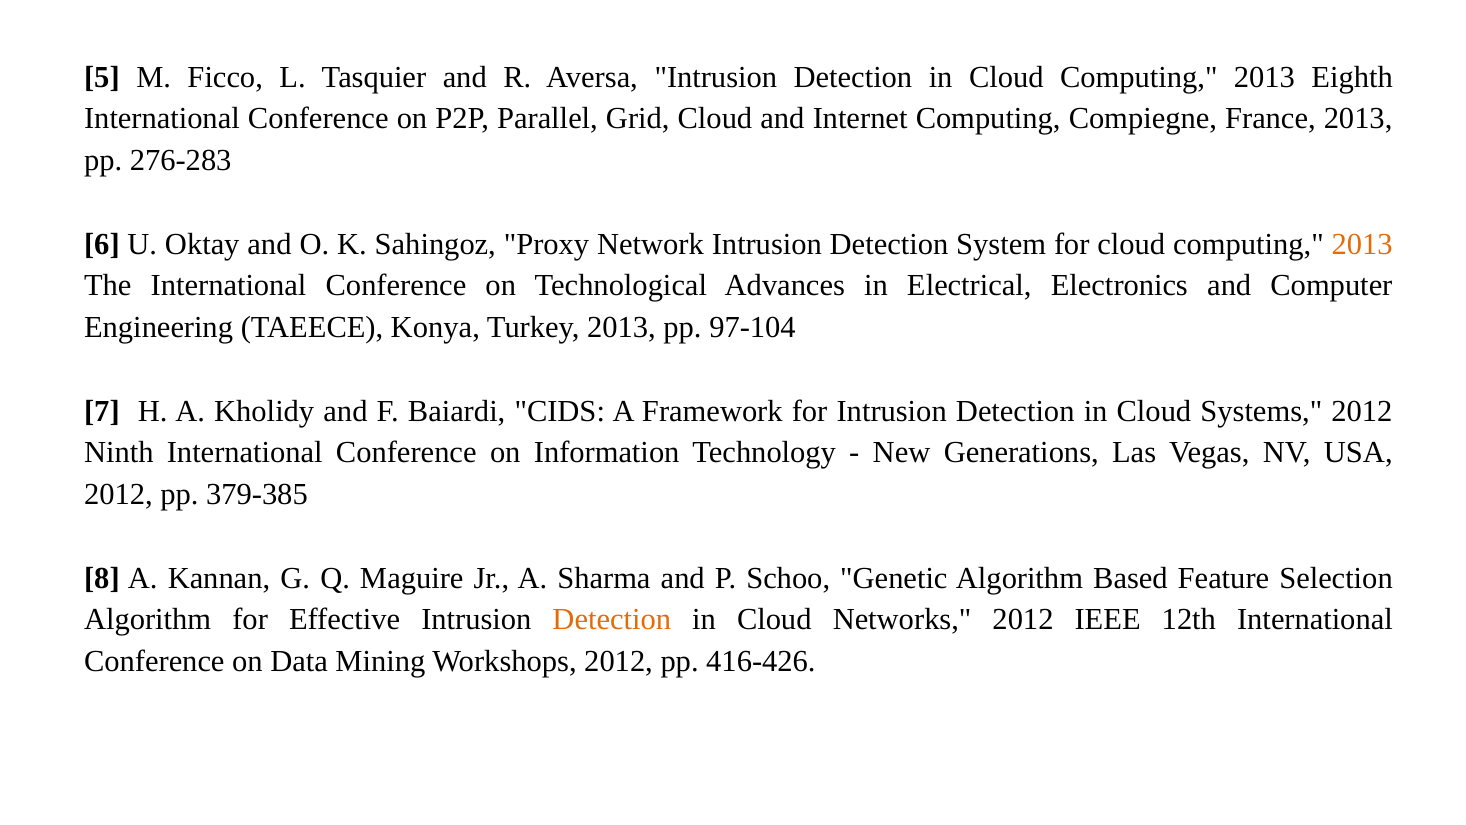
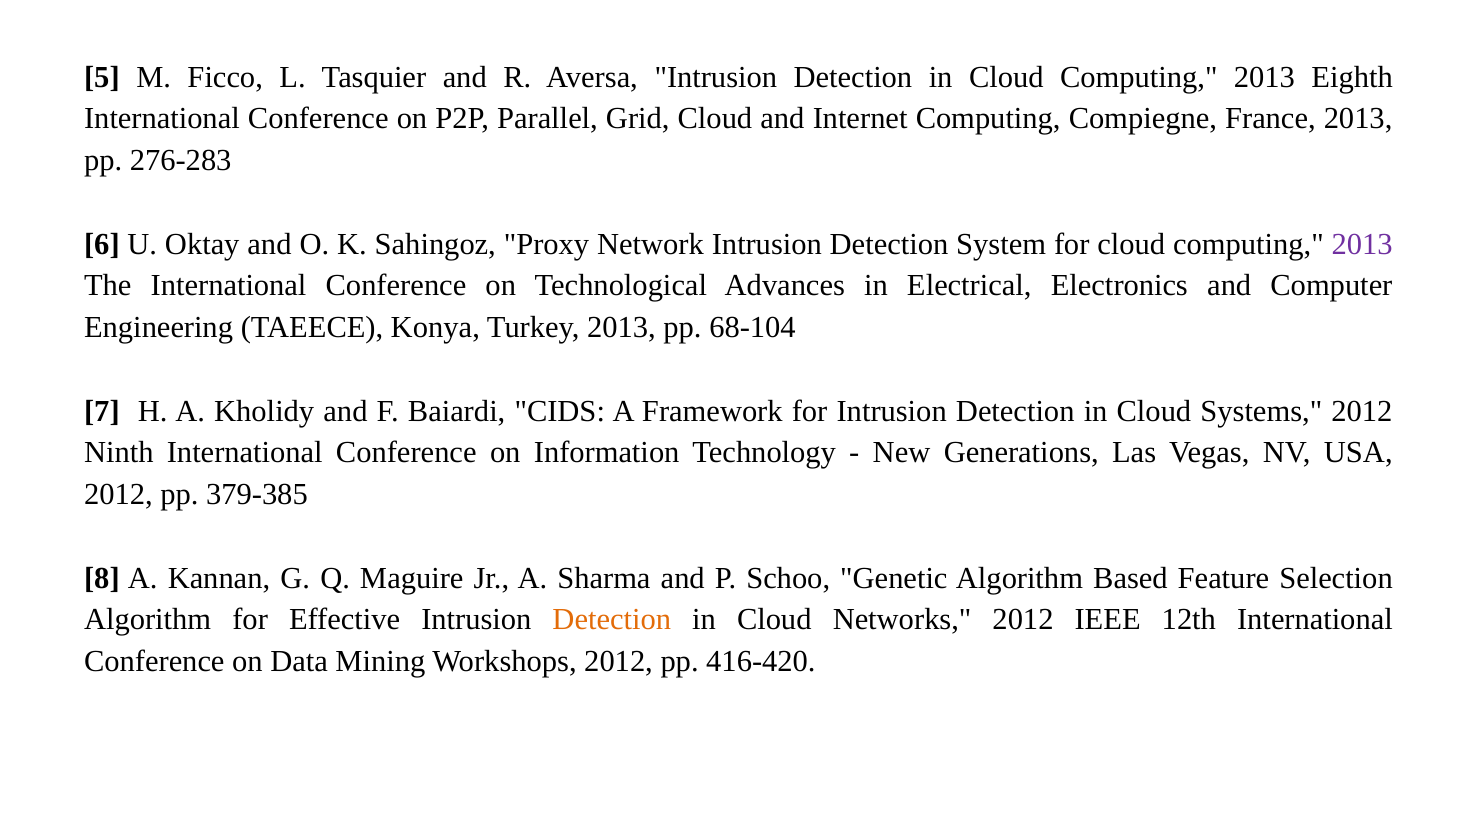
2013 colour: orange -> purple (1362, 244)
97-104: 97-104 -> 68-104 (752, 328)
416-426: 416-426 -> 416-420 (761, 661)
